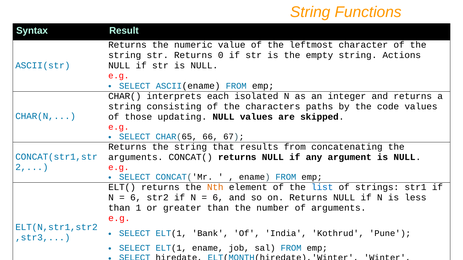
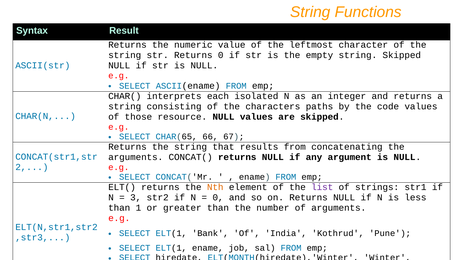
string Actions: Actions -> Skipped (402, 55)
updating: updating -> resource (182, 117)
list colour: blue -> purple (322, 187)
6: 6 -> 3 (136, 198)
6: 6 -> 0 (218, 198)
